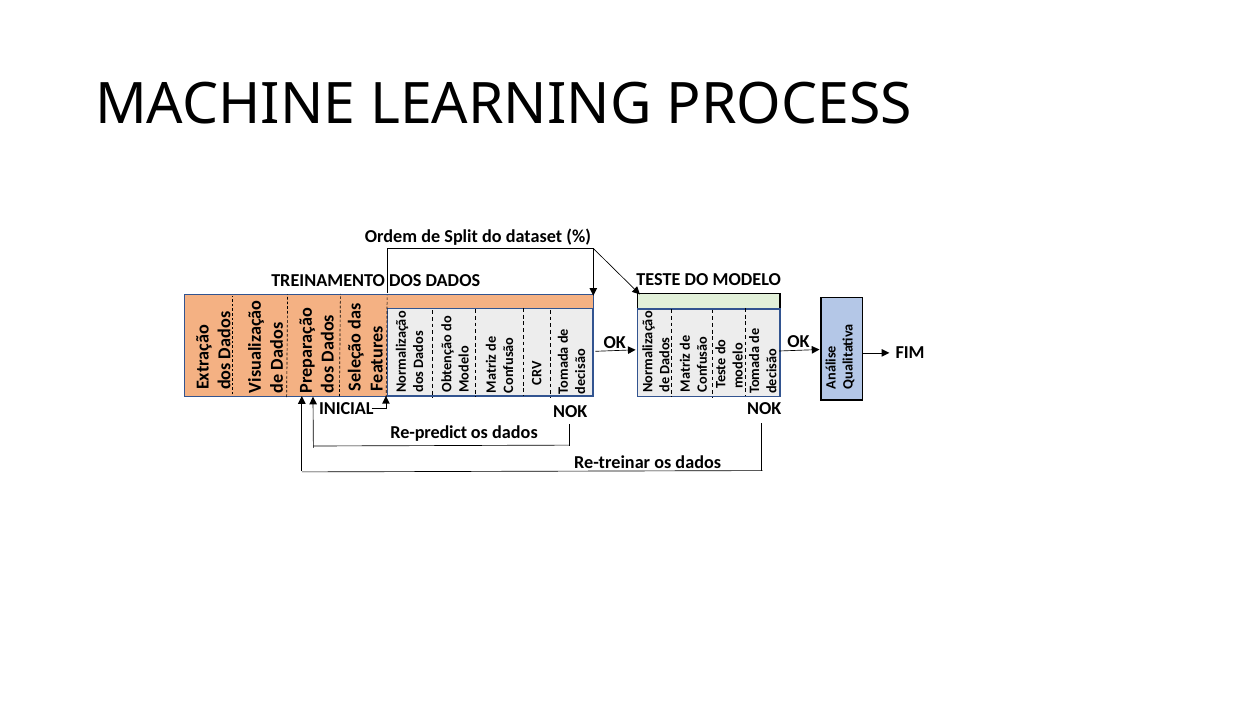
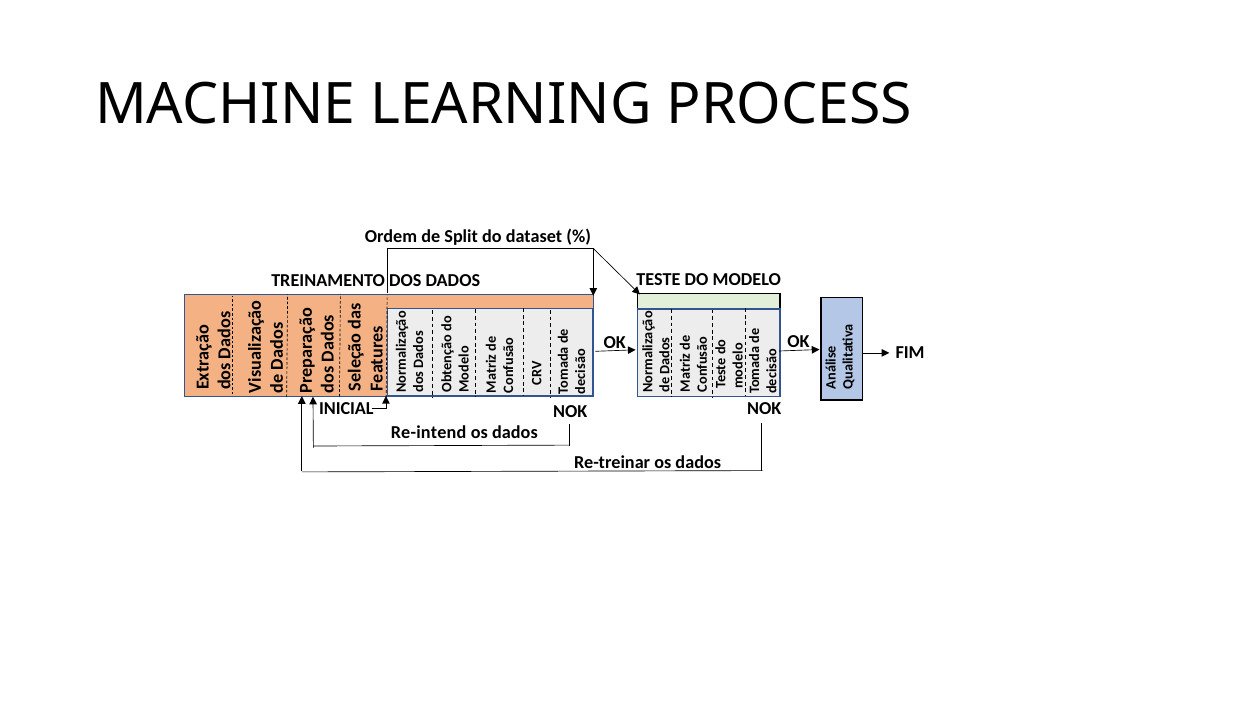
Re-predict: Re-predict -> Re-intend (429, 432)
